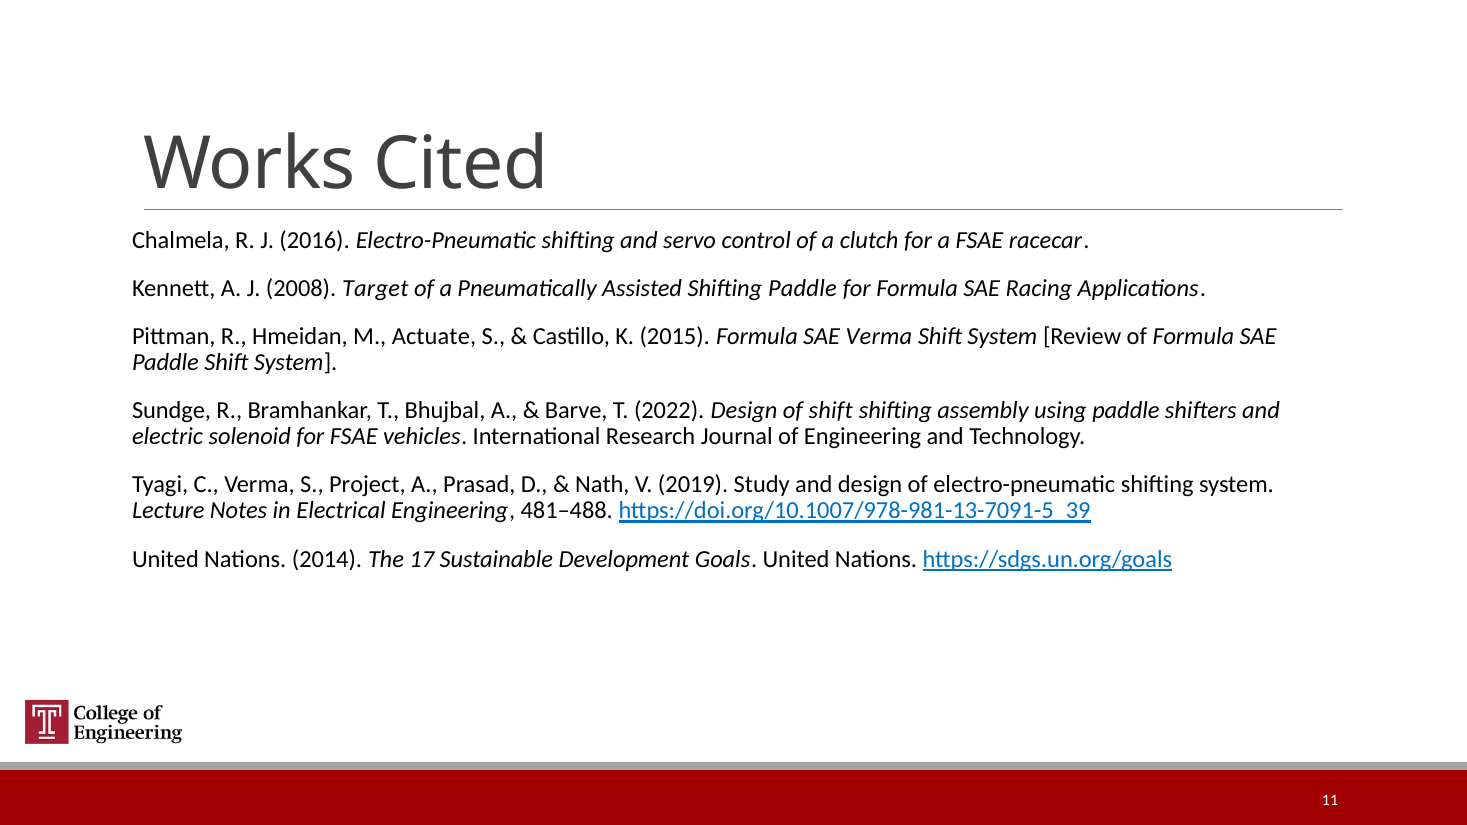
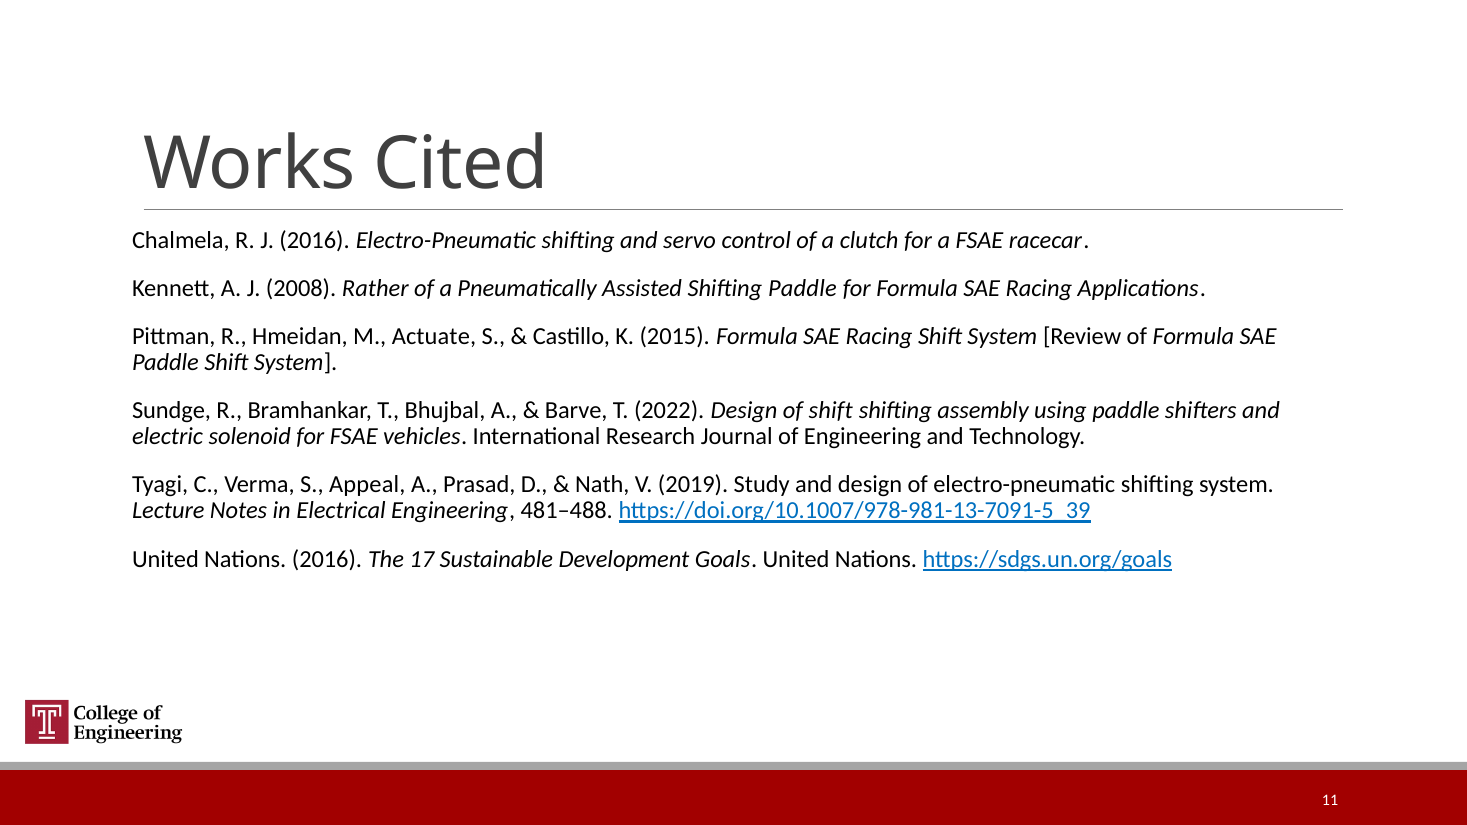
Target: Target -> Rather (375, 288)
2015 Formula SAE Verma: Verma -> Racing (879, 336)
Project: Project -> Appeal (367, 484)
Nations 2014: 2014 -> 2016 (327, 559)
